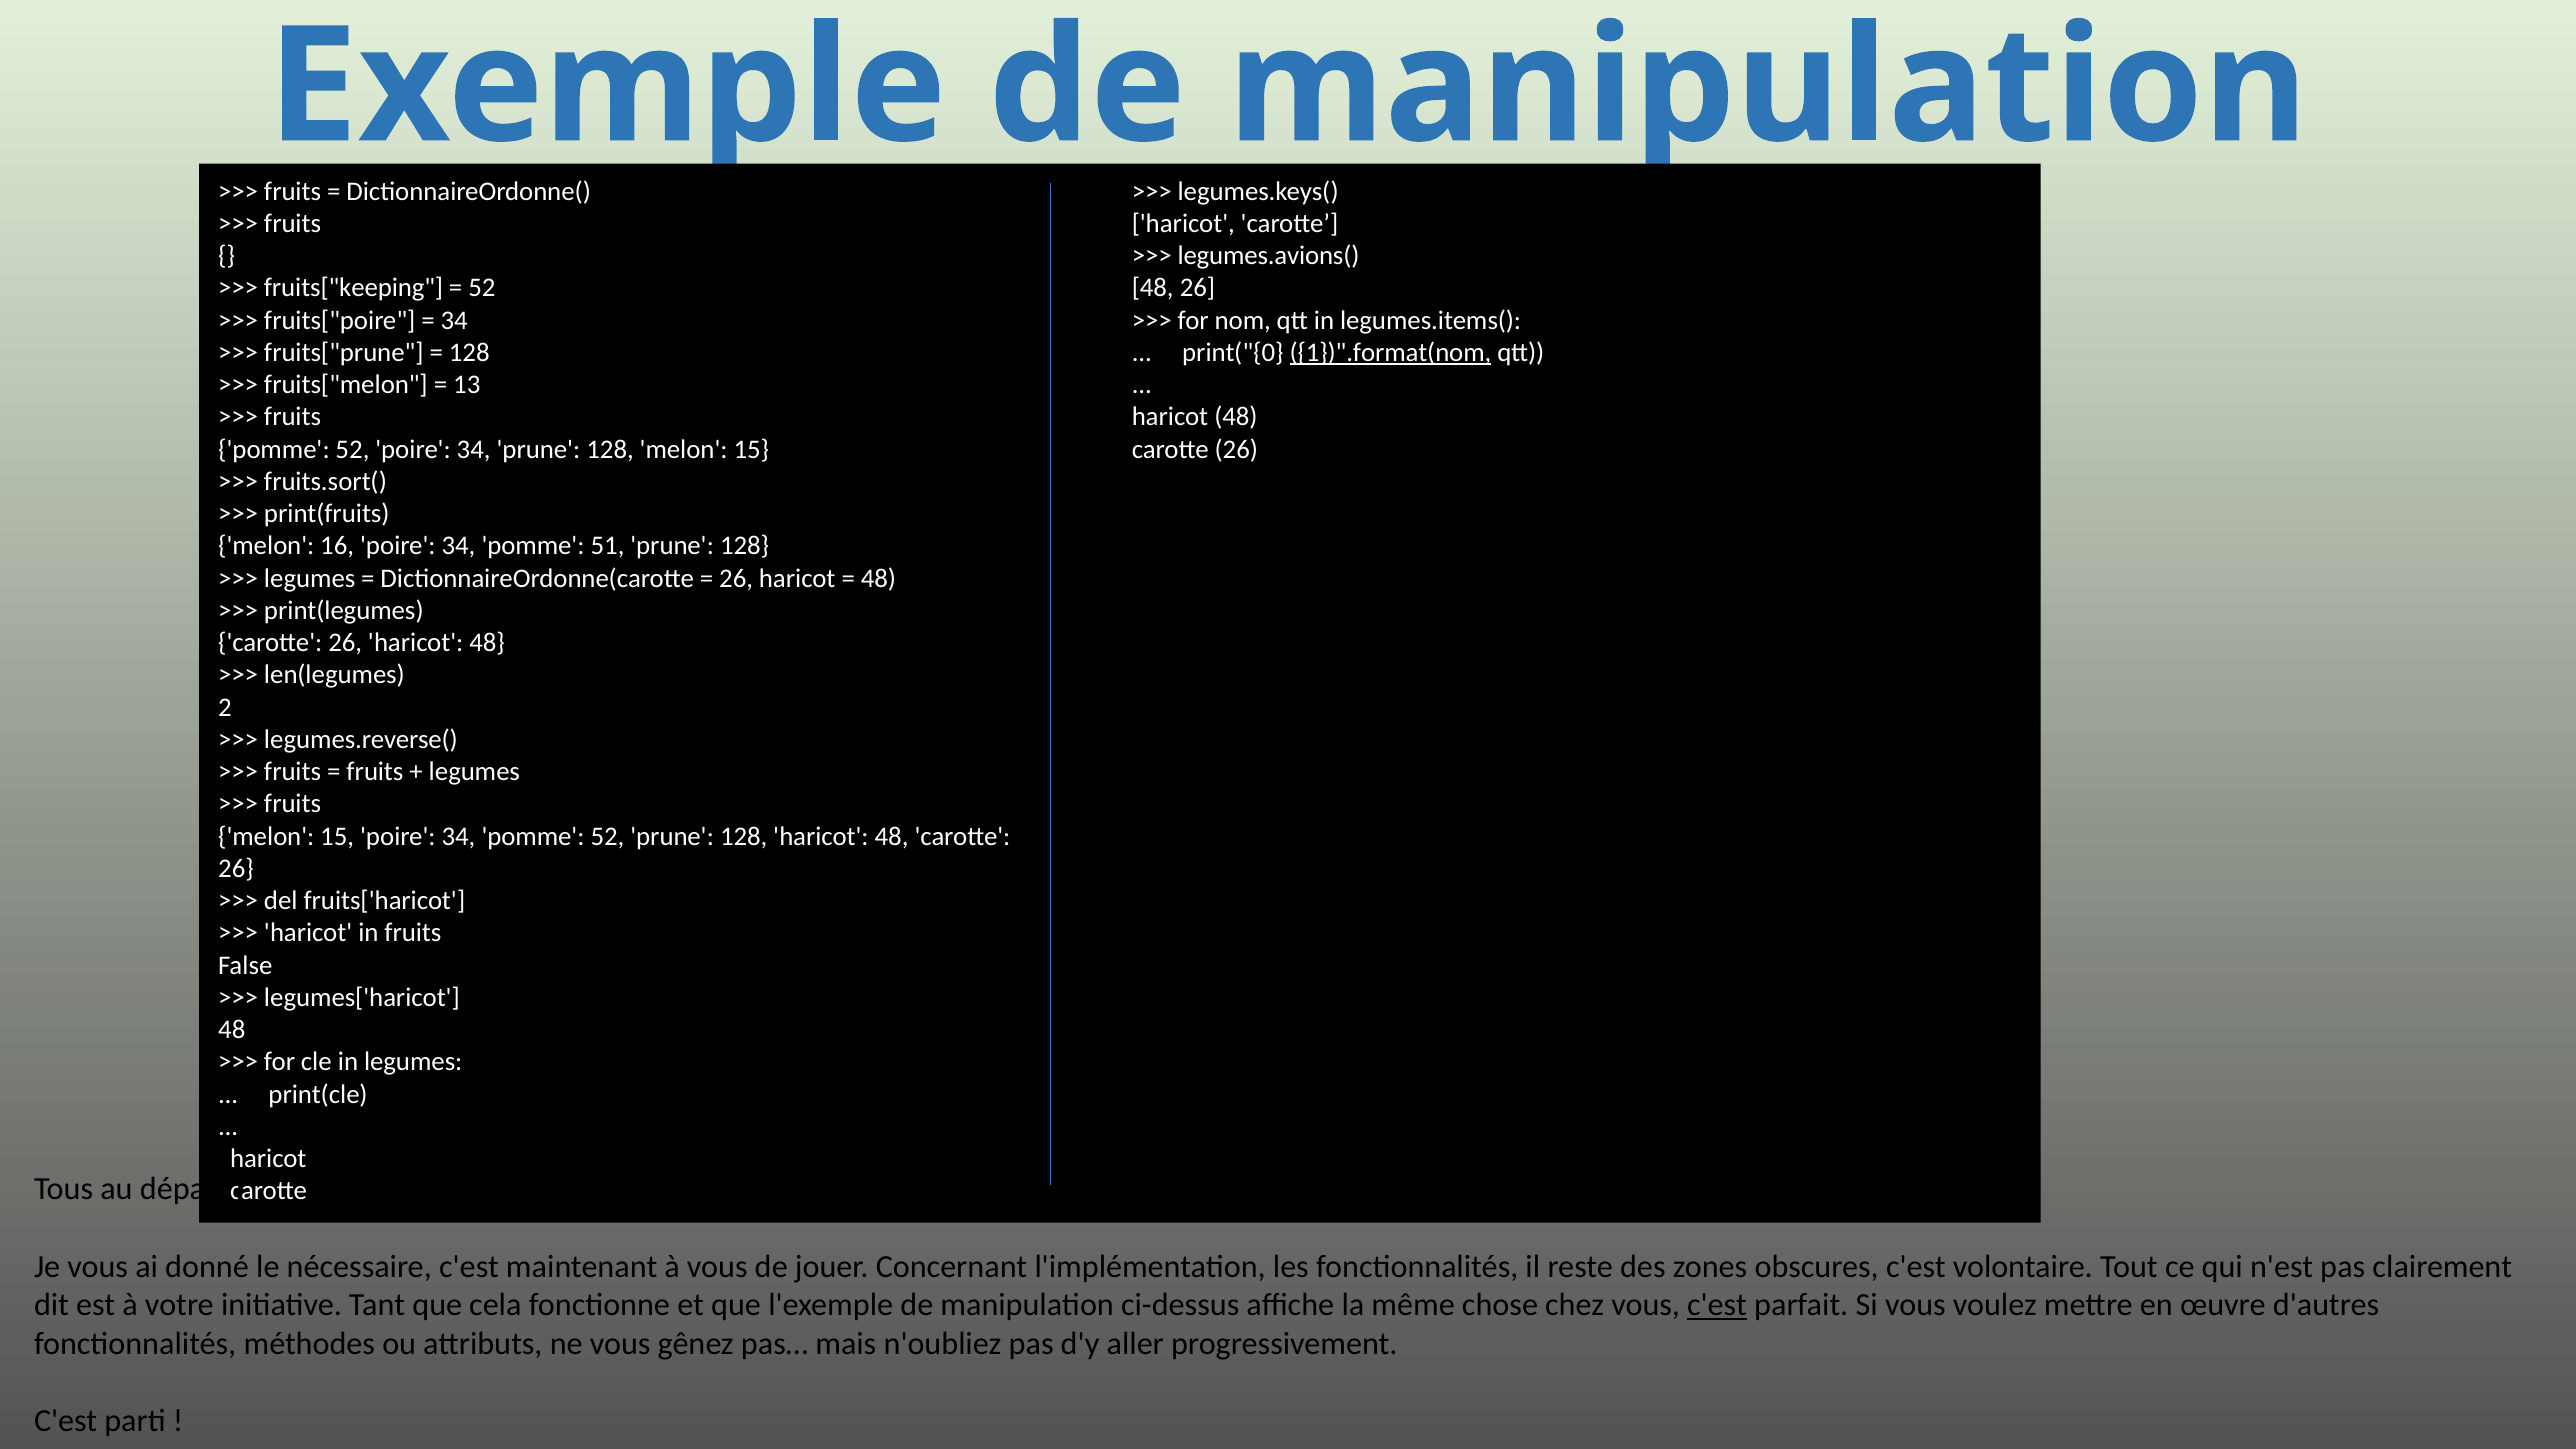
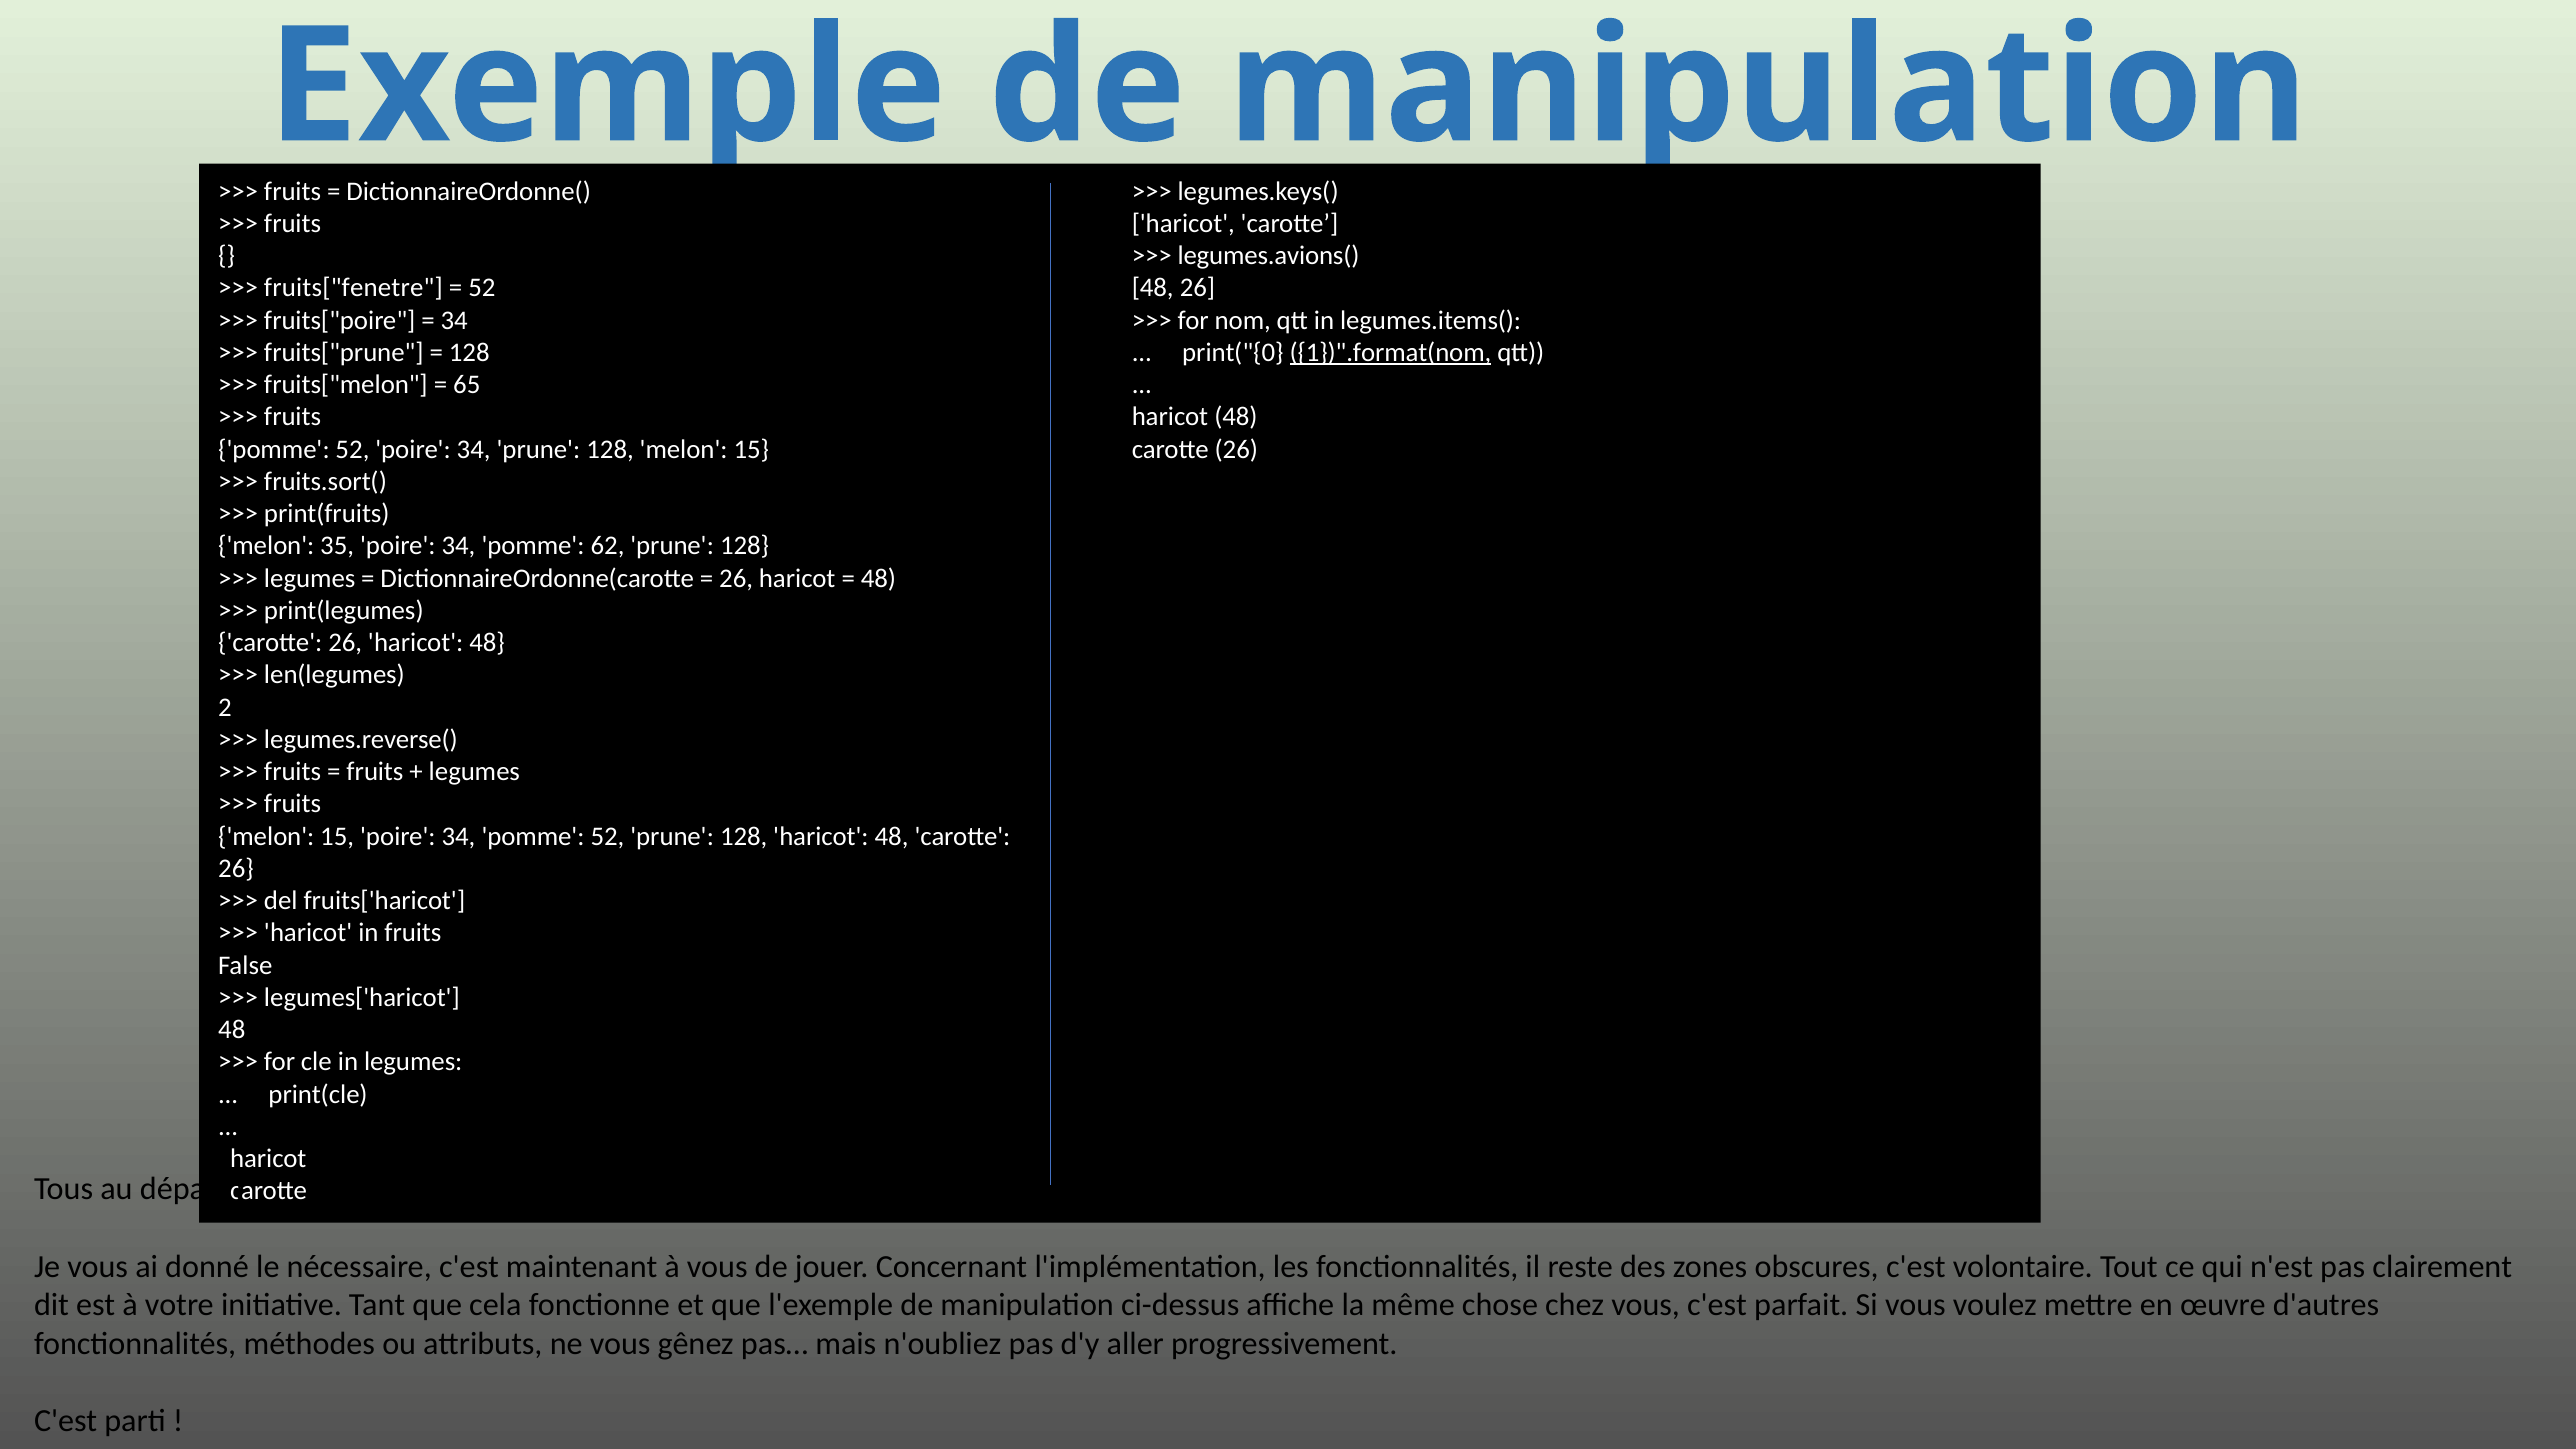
fruits["keeping: fruits["keeping -> fruits["fenetre (353, 288)
13: 13 -> 65 (467, 385)
16: 16 -> 35 (337, 546)
51: 51 -> 62 (608, 546)
c'est underline: present -> none (1717, 1305)
